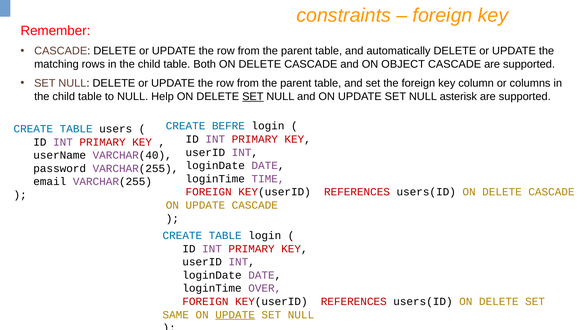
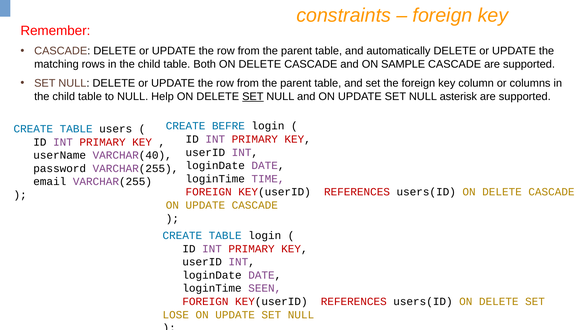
OBJECT: OBJECT -> SAMPLE (403, 64)
OVER: OVER -> SEEN (265, 288)
SAME: SAME -> LOSE (176, 314)
UPDATE underline: present -> none (235, 314)
